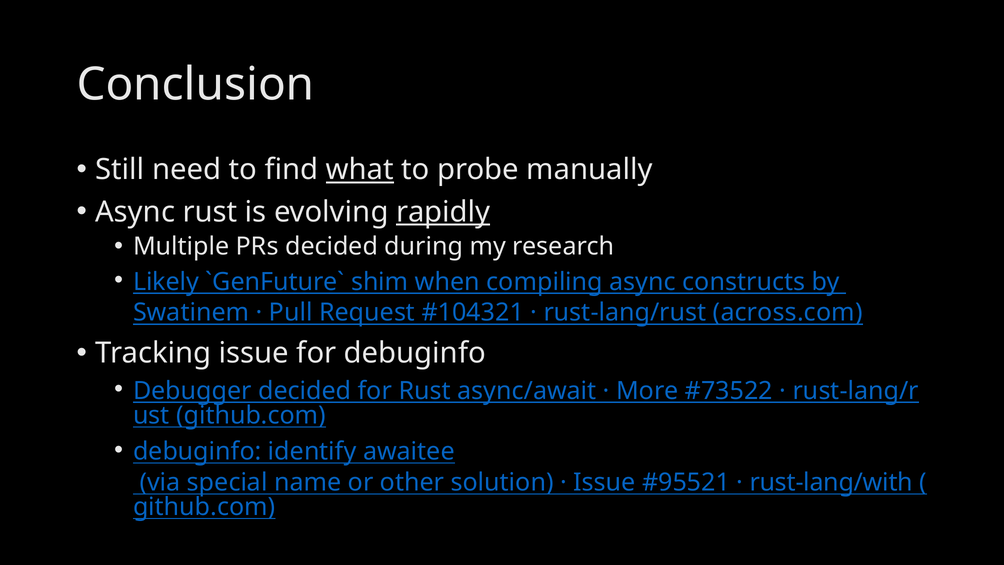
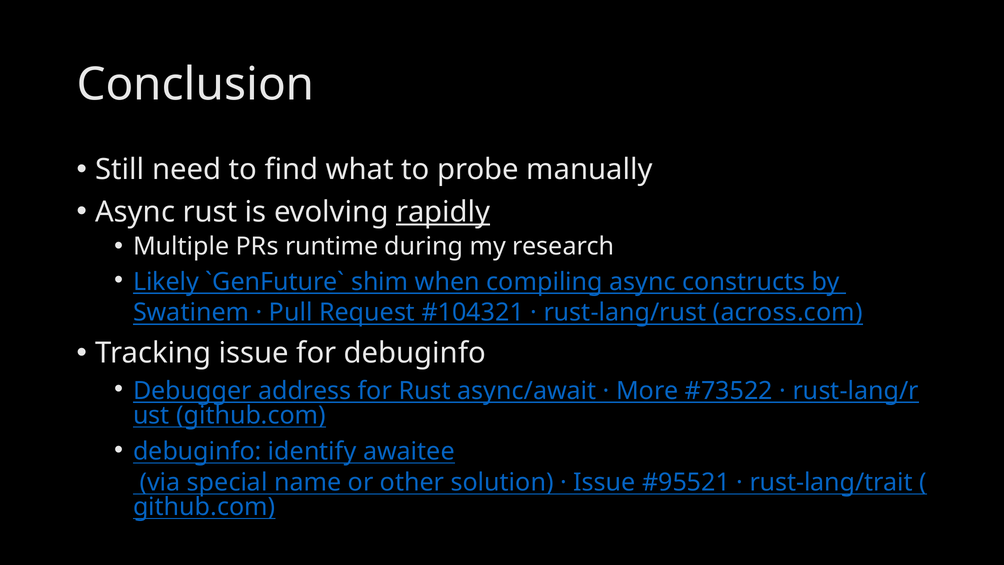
what underline: present -> none (360, 170)
PRs decided: decided -> runtime (332, 246)
Debugger decided: decided -> address (305, 391)
rust-lang/with: rust-lang/with -> rust-lang/trait (831, 482)
